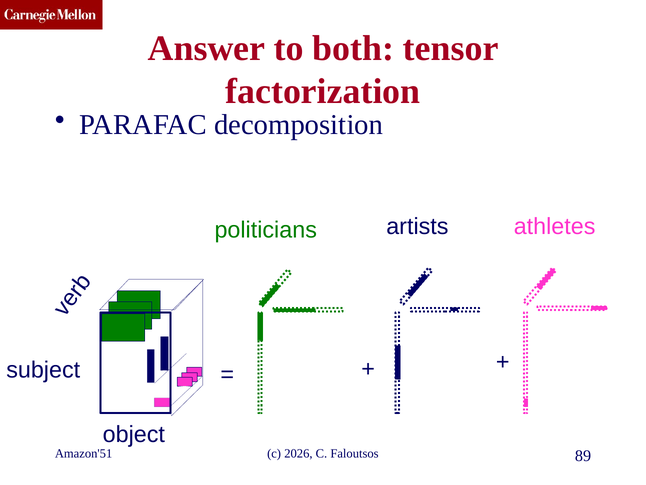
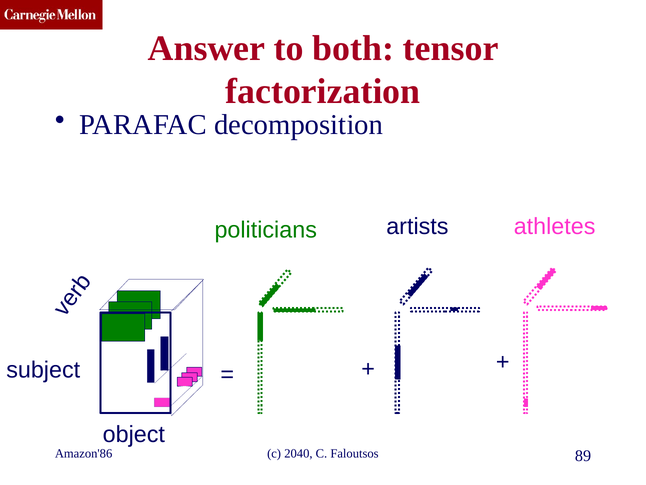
Amazon'51: Amazon'51 -> Amazon'86 (84, 453)
2026: 2026 -> 2040 (298, 453)
